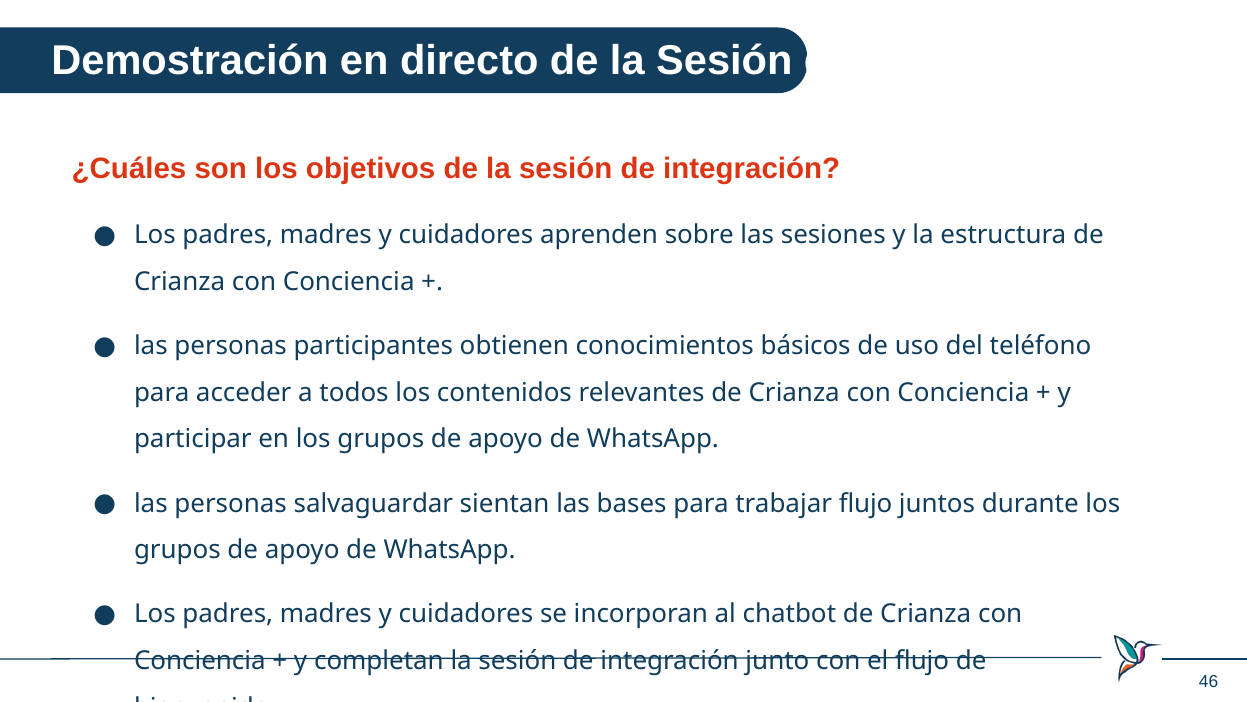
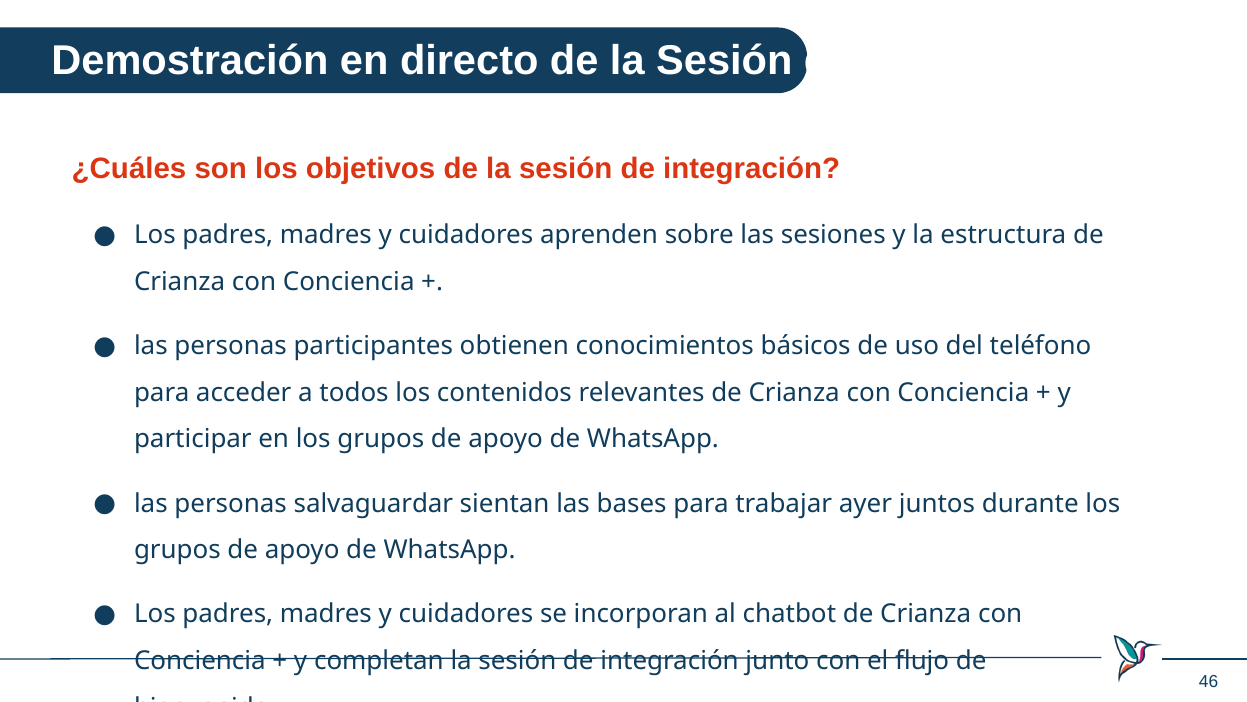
trabajar flujo: flujo -> ayer (865, 503)
